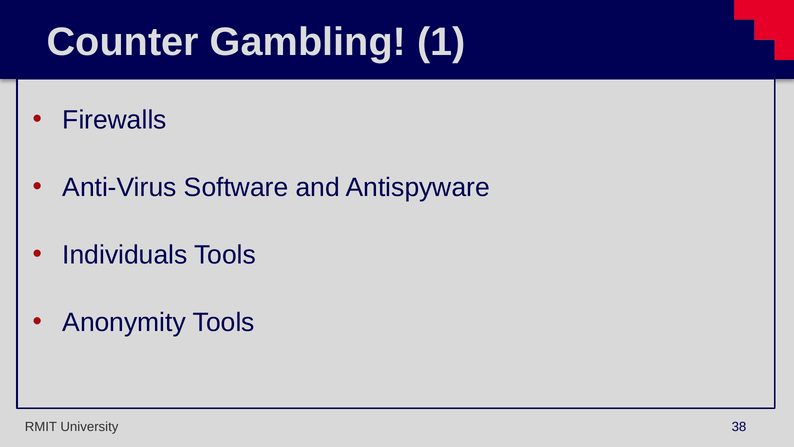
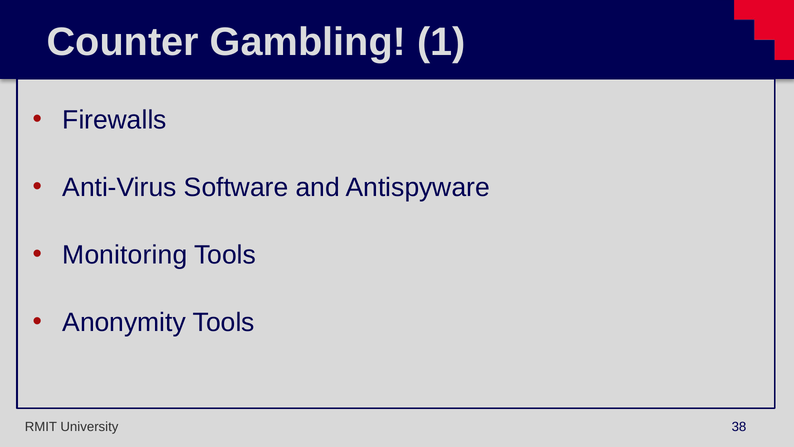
Individuals: Individuals -> Monitoring (125, 255)
